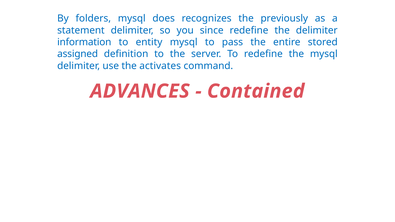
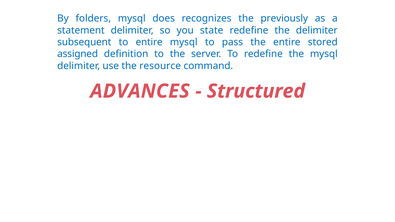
since: since -> state (212, 30)
information: information -> subsequent (84, 42)
to entity: entity -> entire (149, 42)
activates: activates -> resource (160, 66)
Contained: Contained -> Structured (256, 91)
